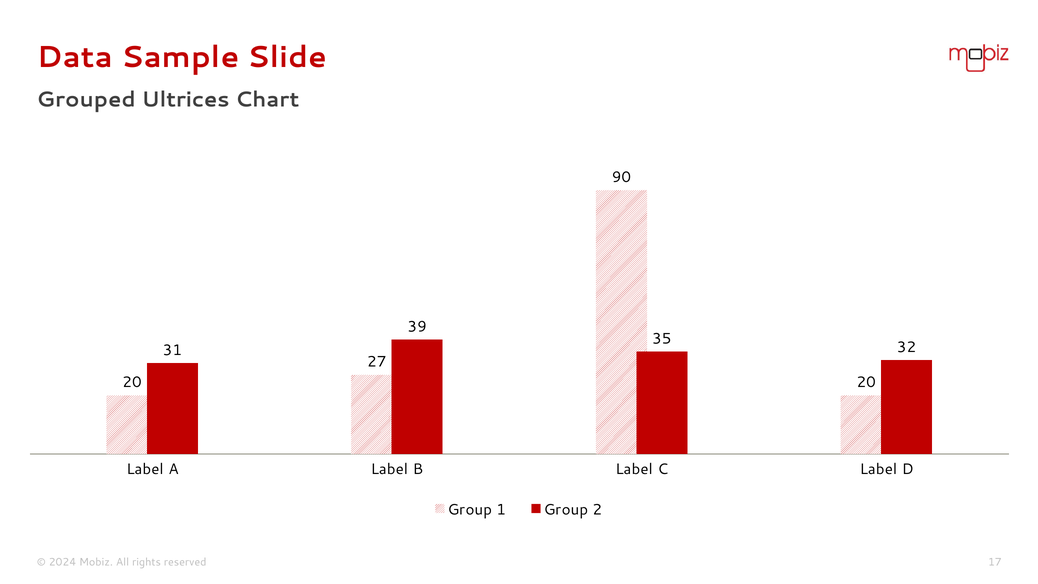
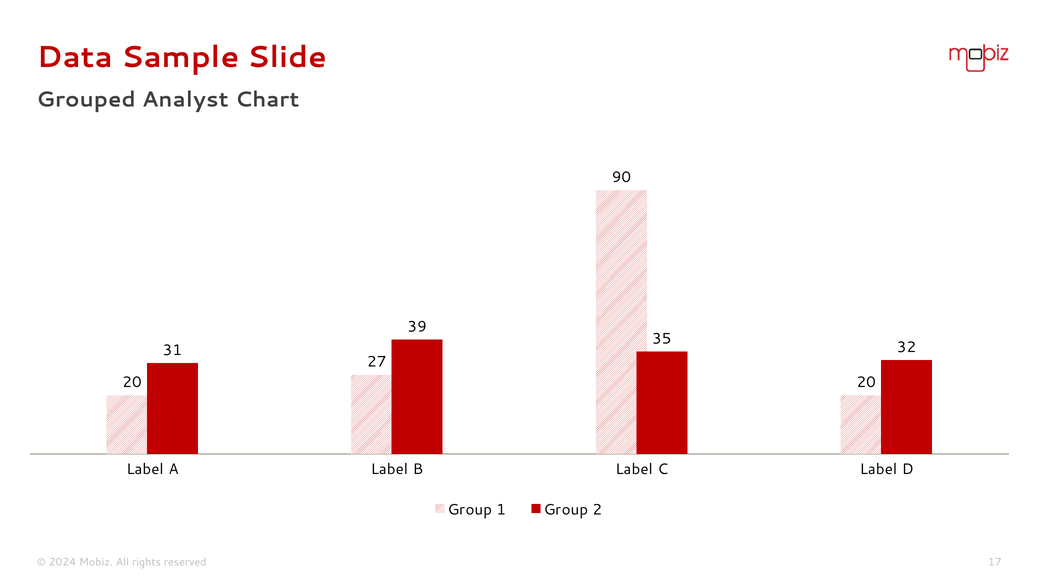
Ultrices: Ultrices -> Analyst (185, 100)
